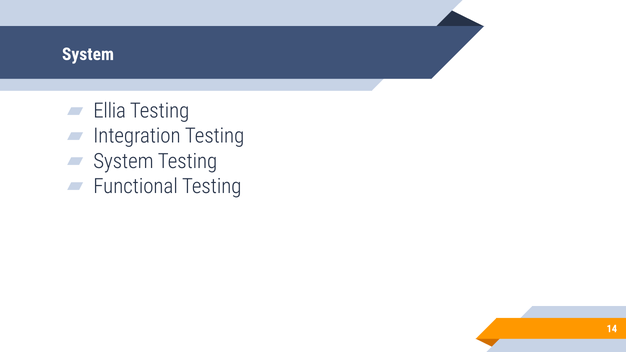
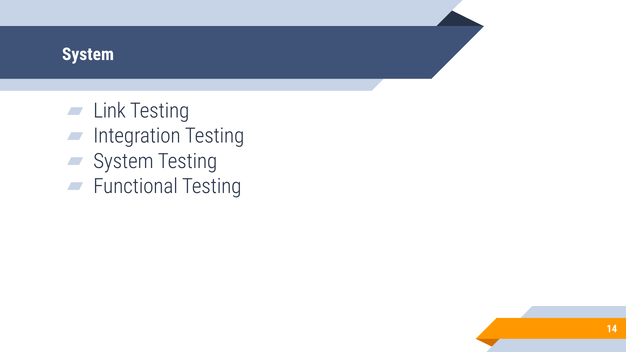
Ellia: Ellia -> Link (110, 111)
